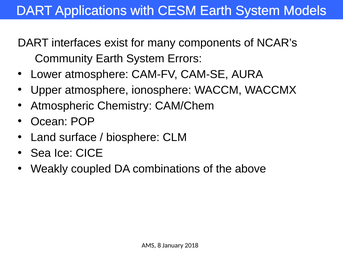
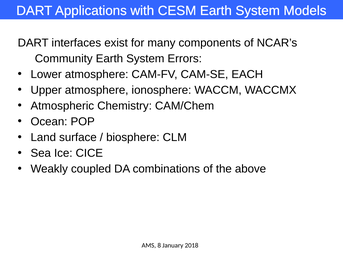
AURA: AURA -> EACH (247, 74)
